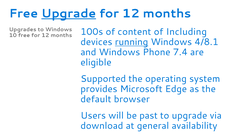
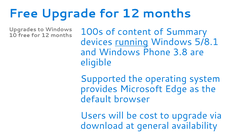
Upgrade underline: present -> none (69, 13)
Including: Including -> Summary (186, 32)
4/8.1: 4/8.1 -> 5/8.1 (207, 42)
7.4: 7.4 -> 3.8 (180, 52)
past: past -> cost (149, 115)
